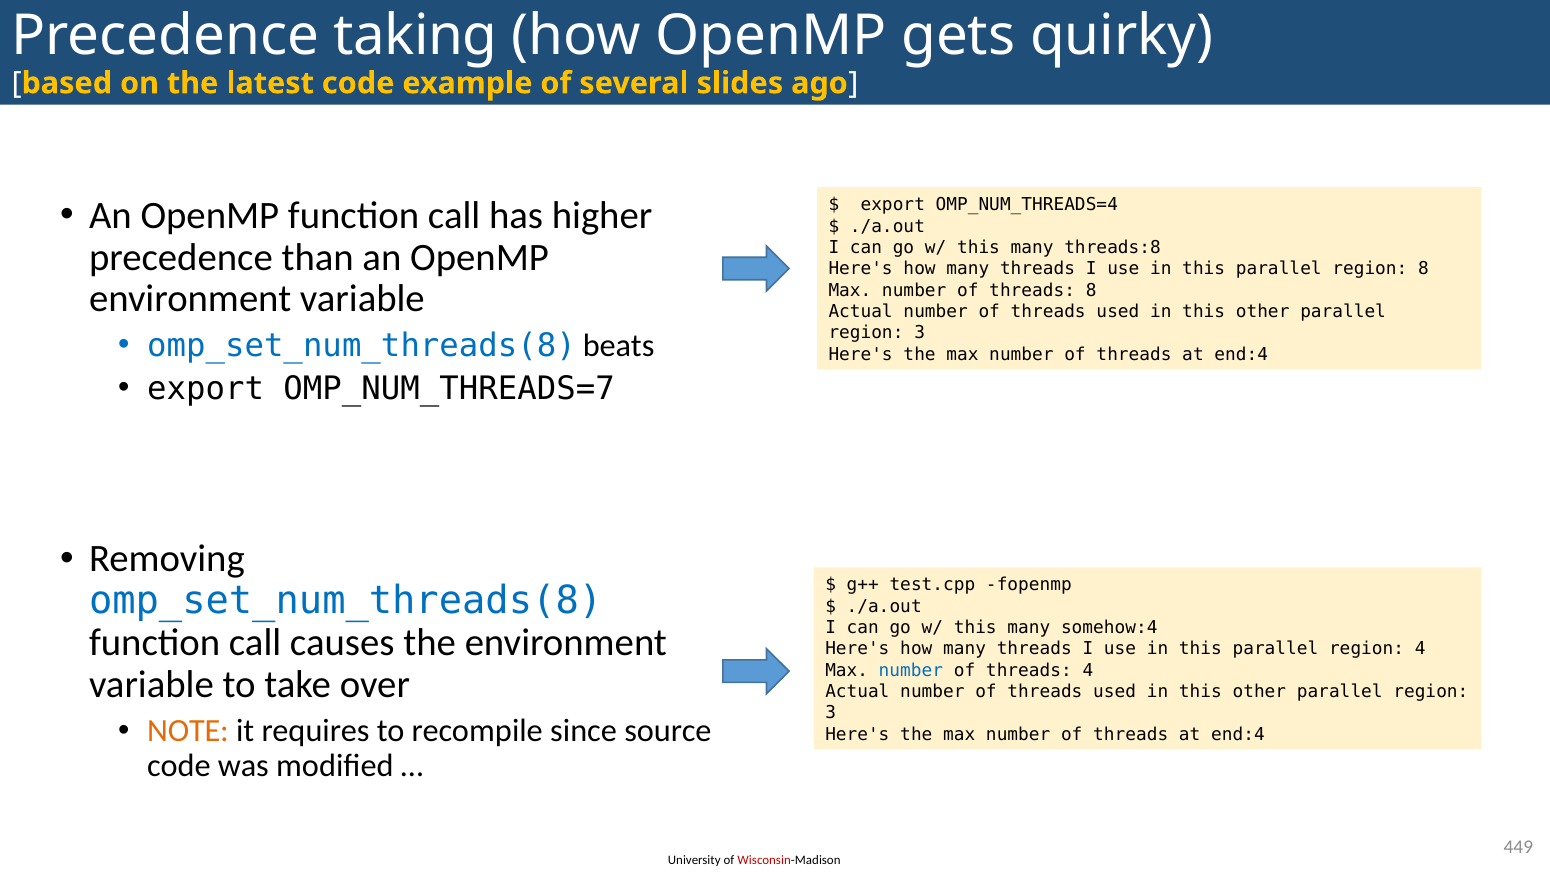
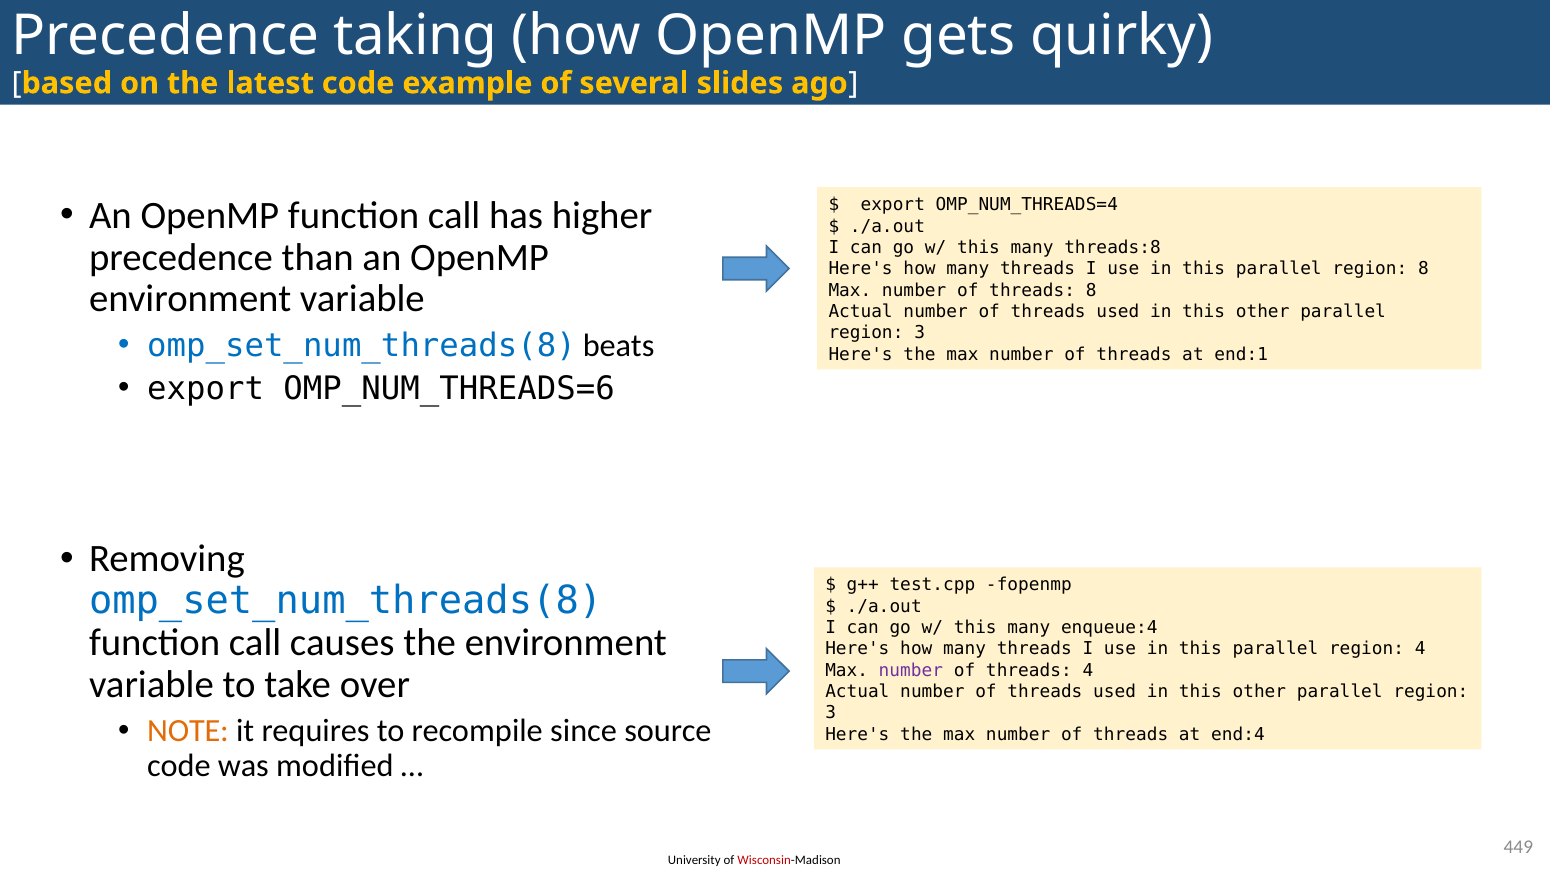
end:4: end:4 -> end:1 (1241, 354)
OMP_NUM_THREADS=7: OMP_NUM_THREADS=7 -> OMP_NUM_THREADS=6 (449, 389)
somehow:4: somehow:4 -> enqueue:4 (1109, 628)
number colour: blue -> purple (911, 670)
